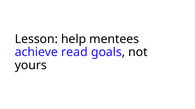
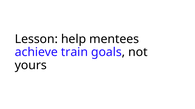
read: read -> train (74, 52)
